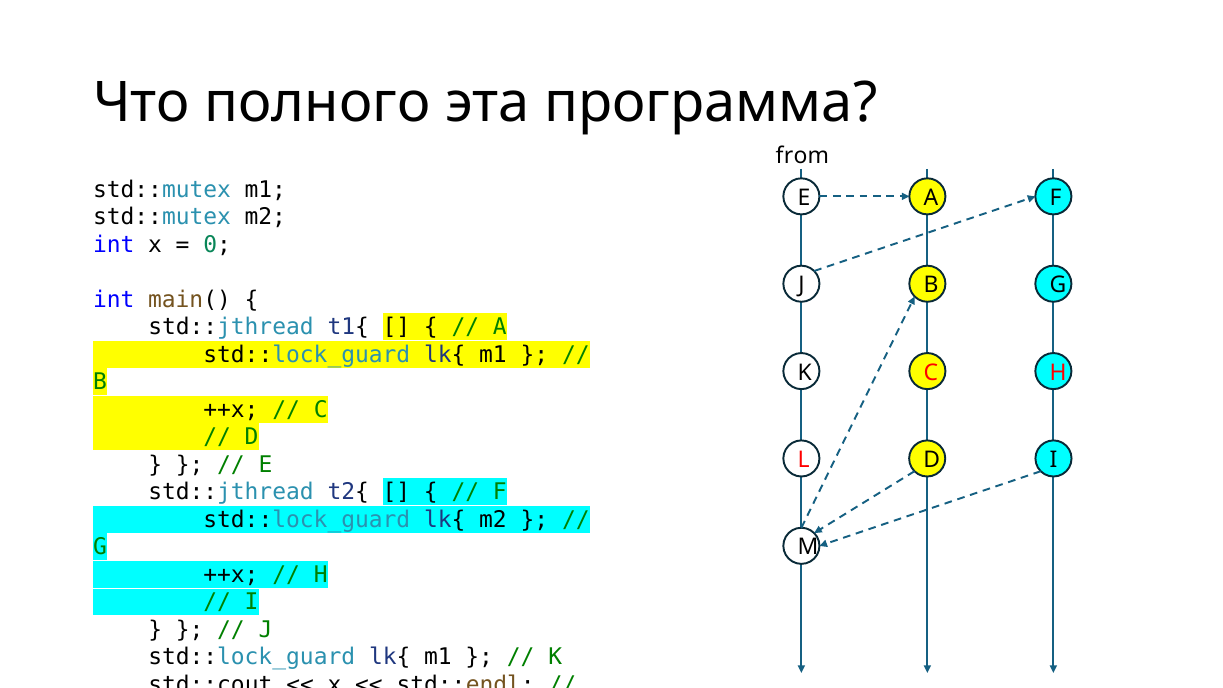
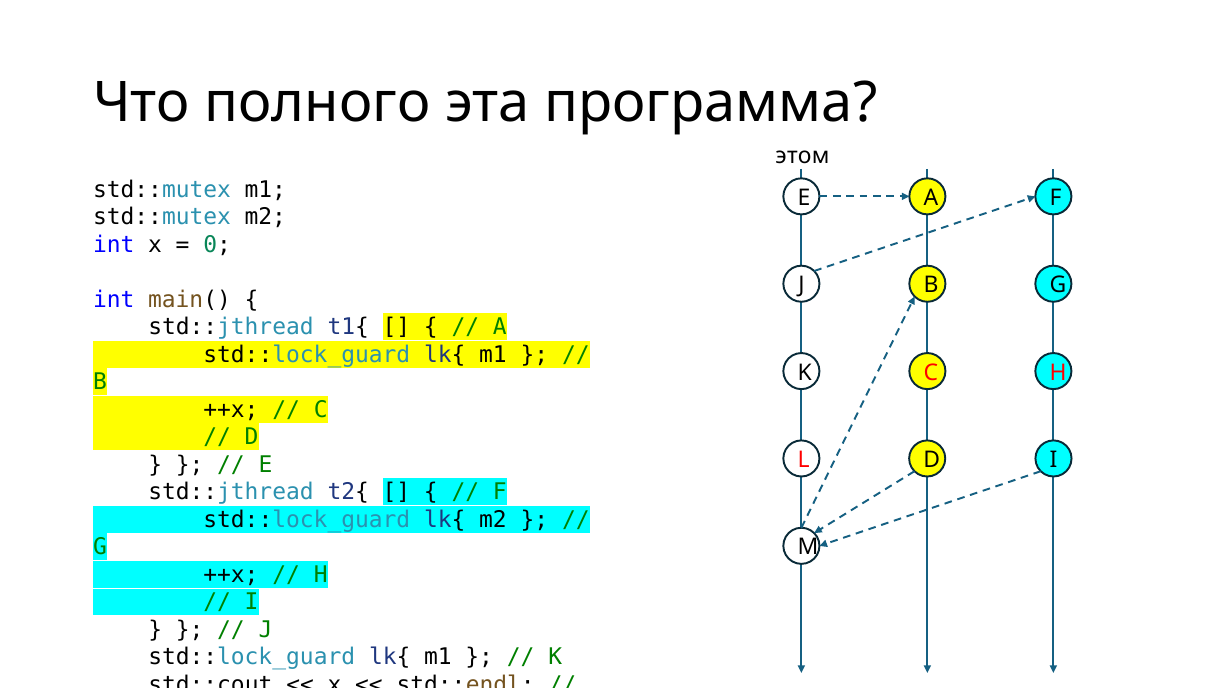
from: from -> этом (802, 156)
